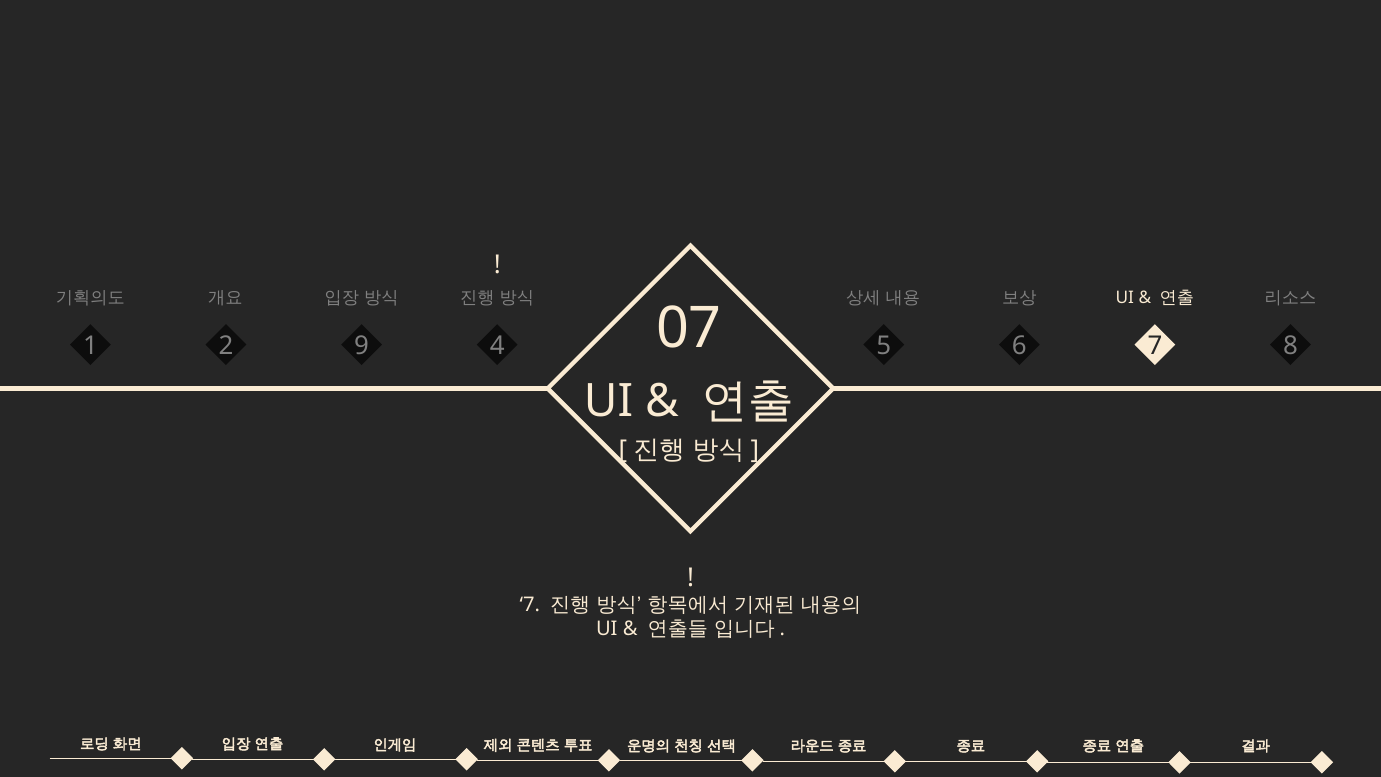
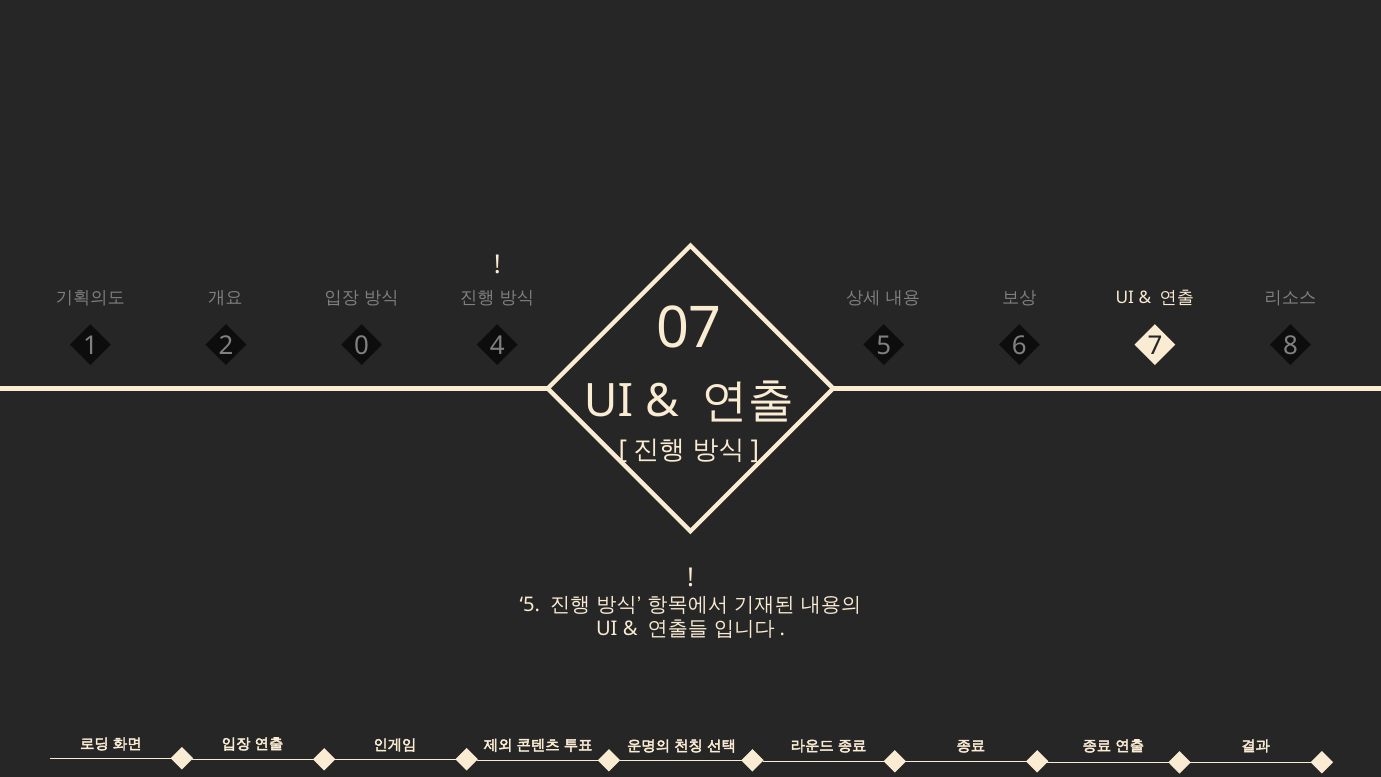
9: 9 -> 0 (362, 346)
7: 7 -> 5 (530, 605)
